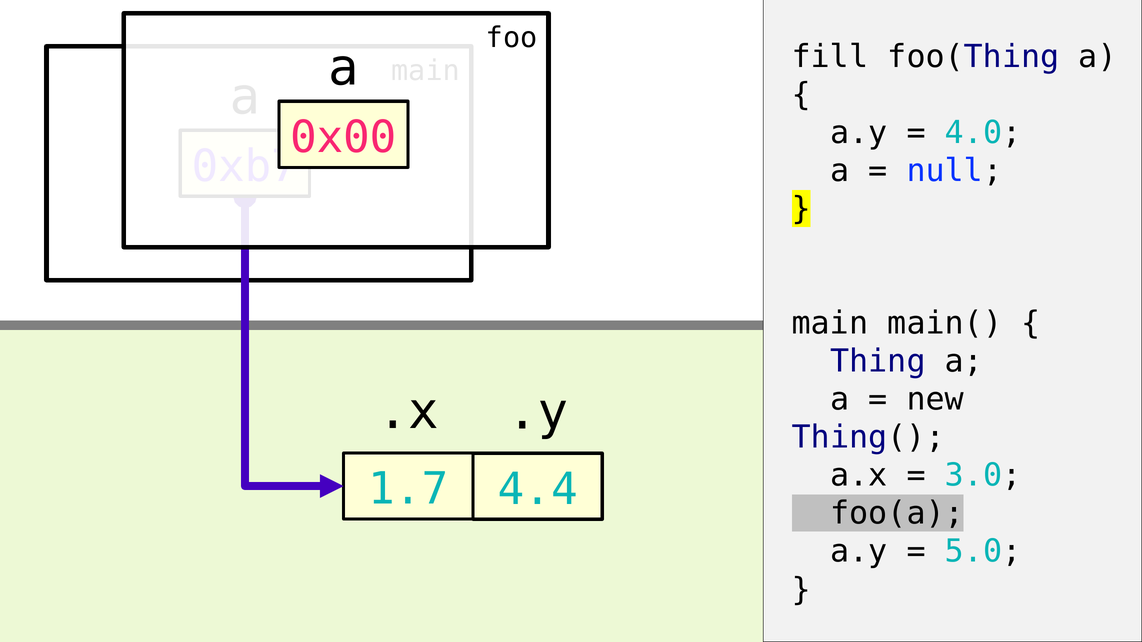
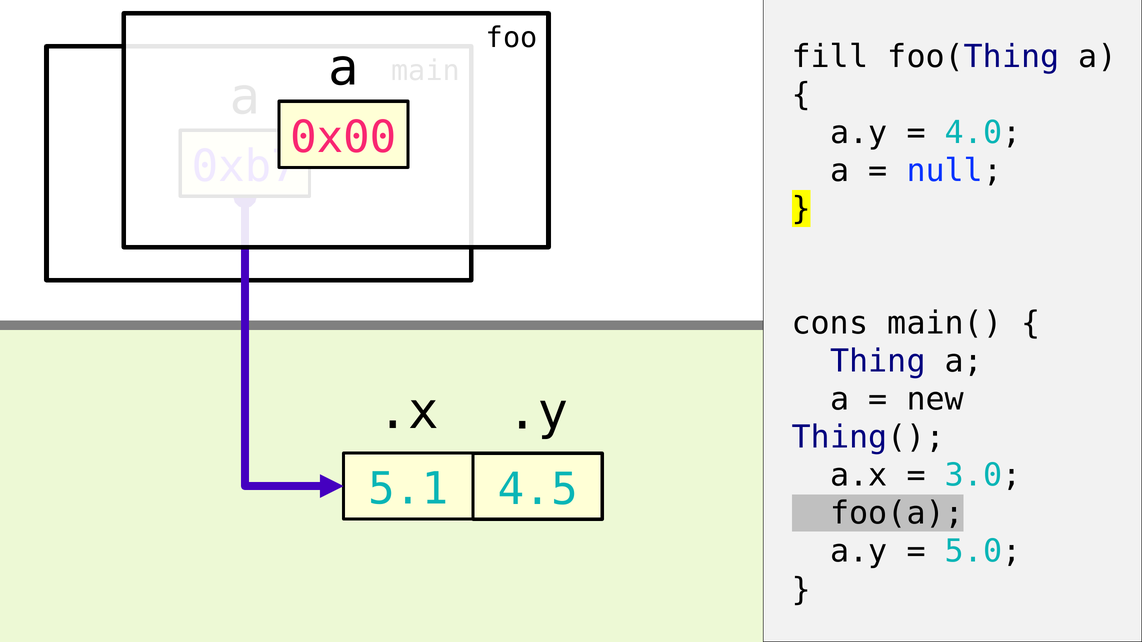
main: main -> cons (830, 323)
1.7: 1.7 -> 5.1 (408, 489)
4.4: 4.4 -> 4.5 (538, 490)
